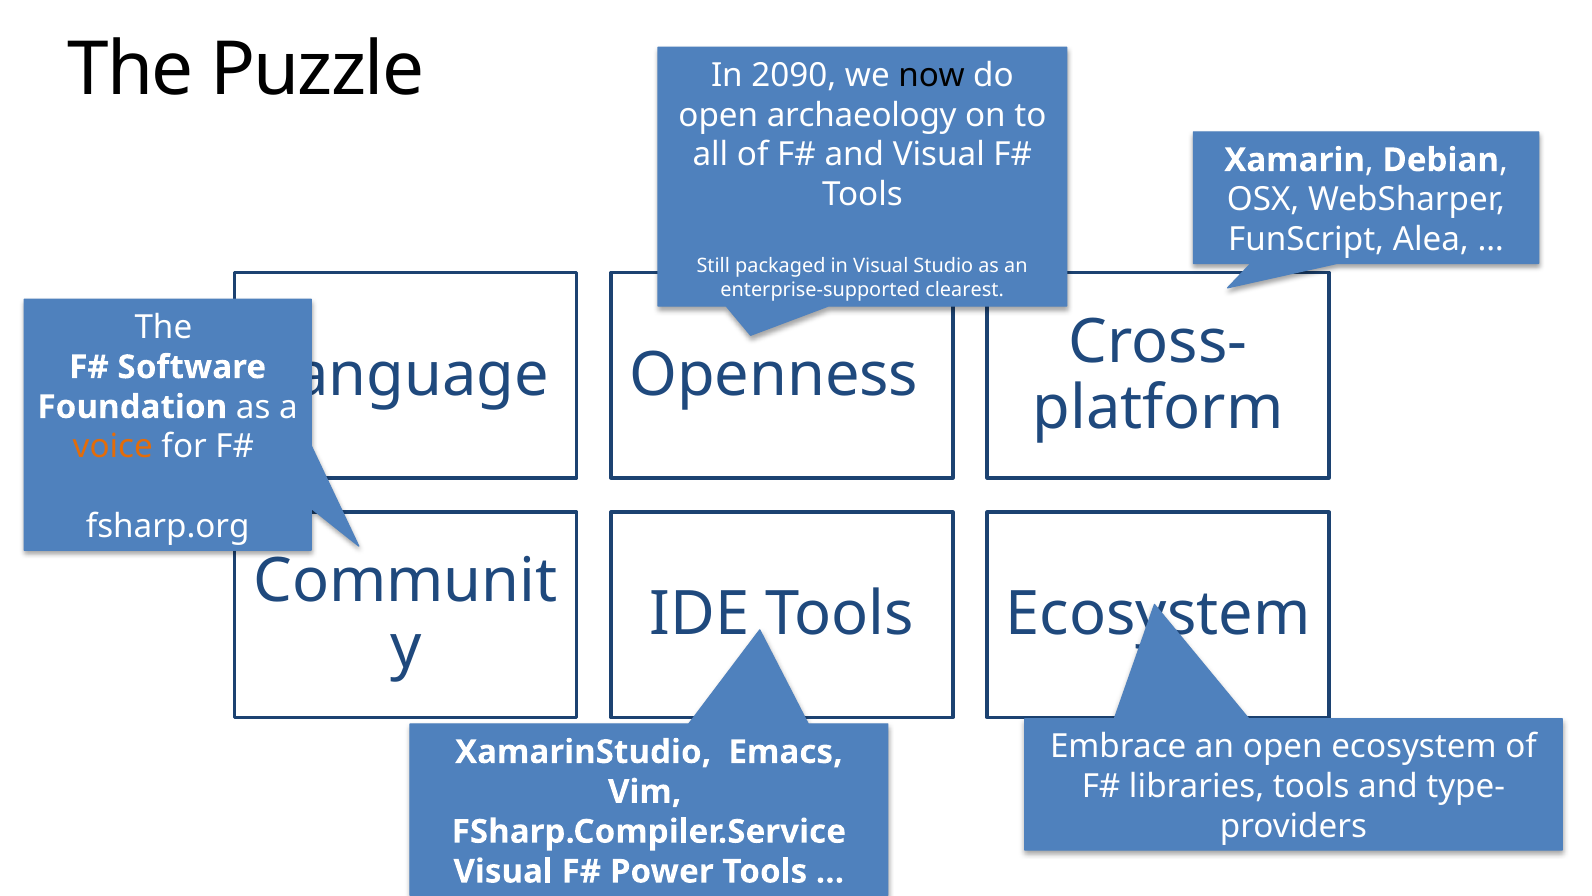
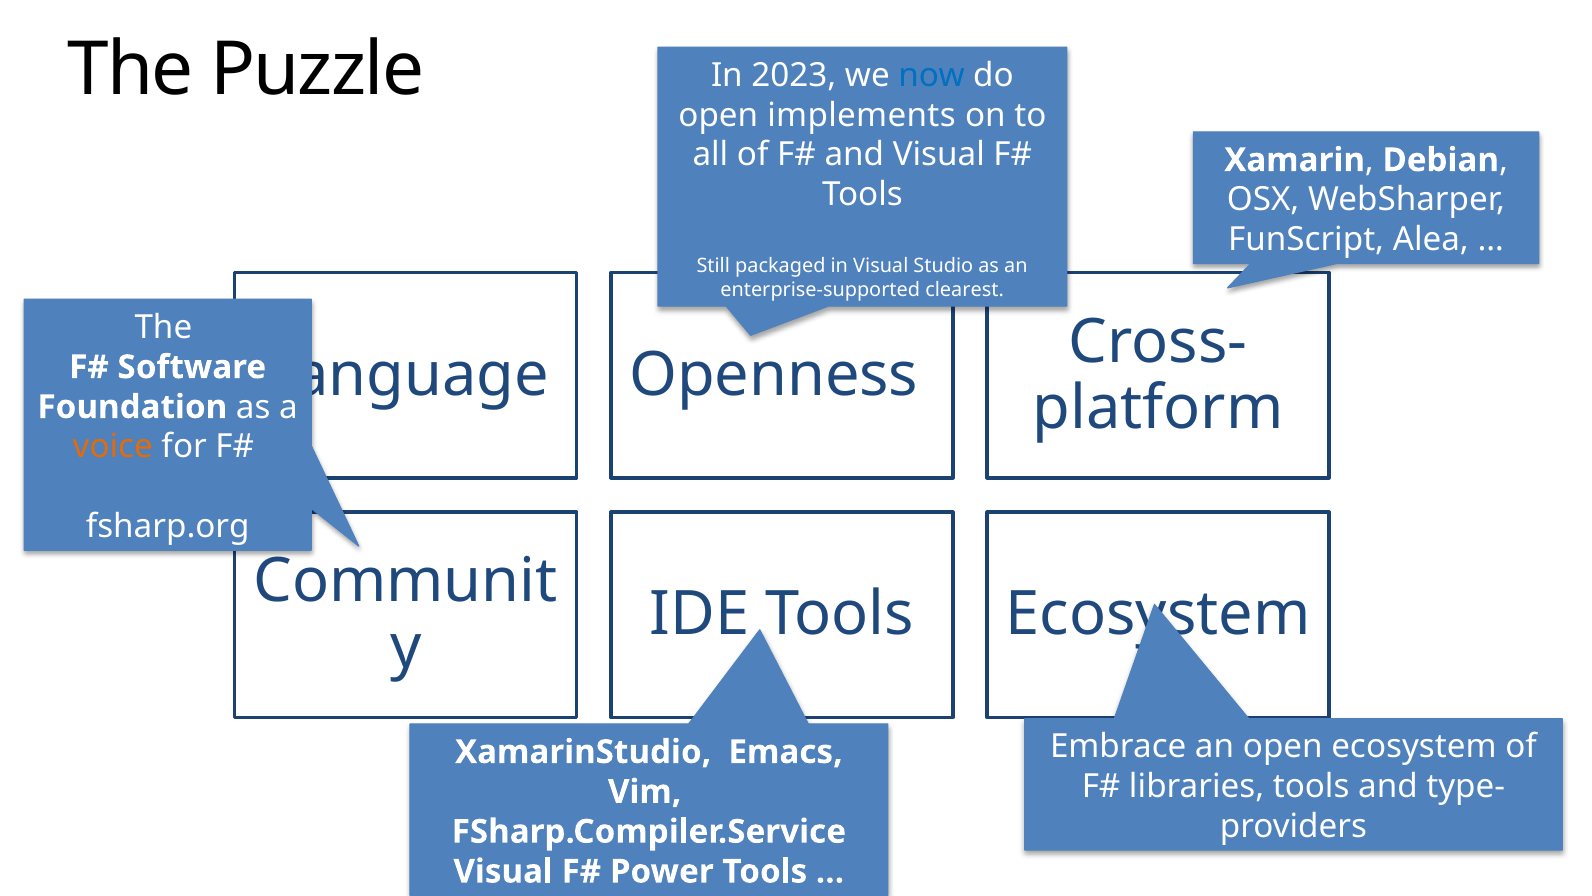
2090: 2090 -> 2023 (794, 75)
now colour: black -> blue (932, 75)
archaeology: archaeology -> implements (861, 115)
